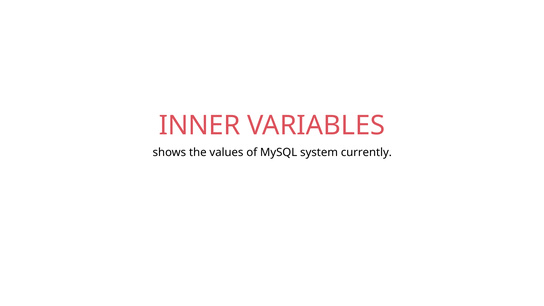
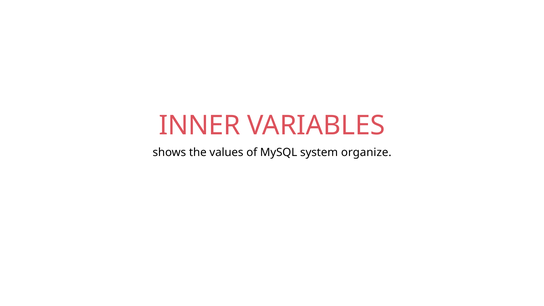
currently: currently -> organize (366, 152)
